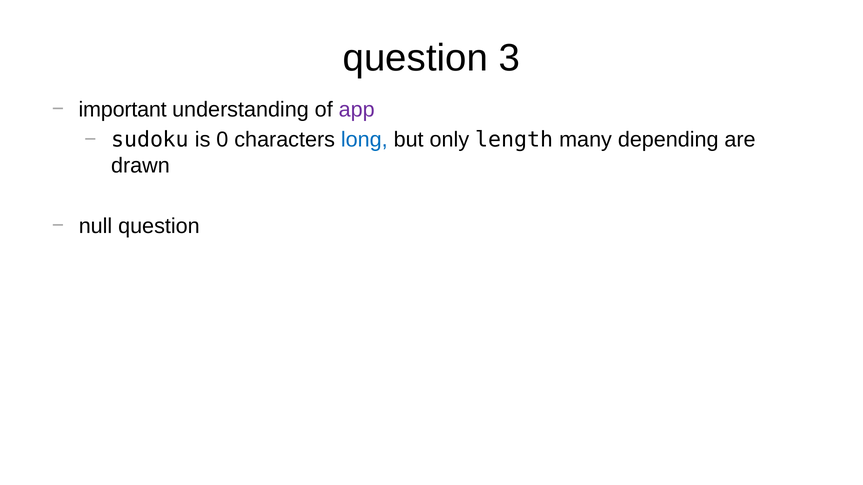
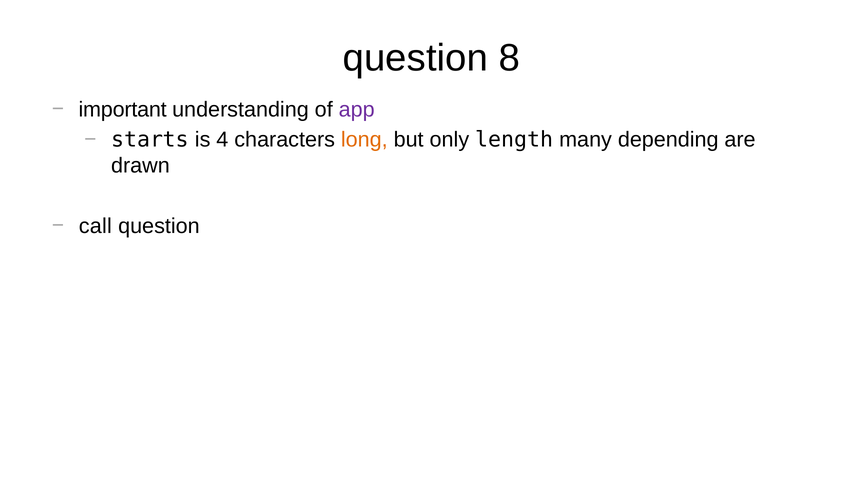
3: 3 -> 8 (509, 58)
sudoku: sudoku -> starts (150, 140)
0: 0 -> 4 (222, 140)
long colour: blue -> orange (364, 140)
null: null -> call (95, 226)
